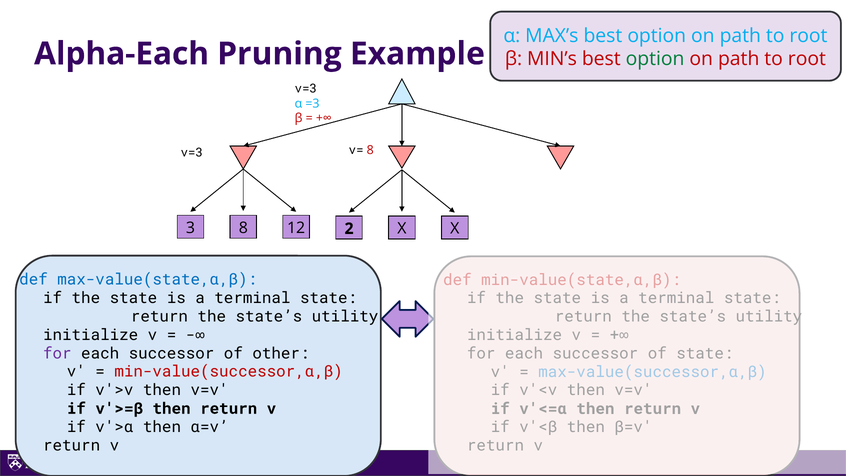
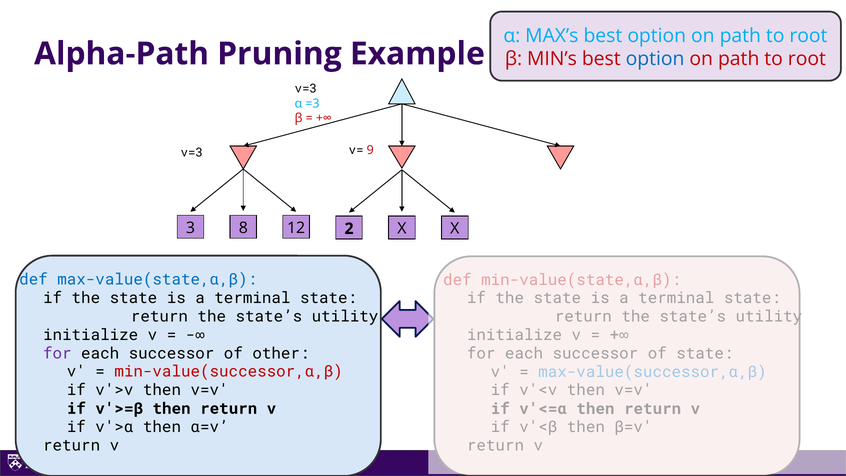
Alpha-Each: Alpha-Each -> Alpha-Path (122, 54)
option colour: green -> blue (655, 59)
v= 8: 8 -> 9 (370, 150)
